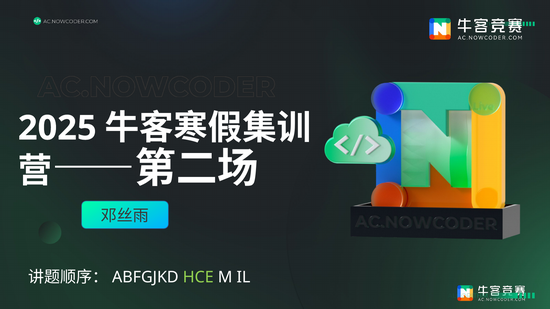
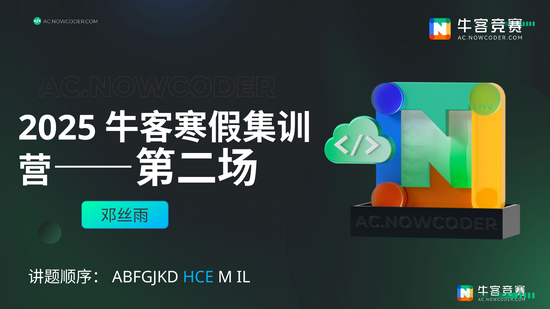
HCE colour: light green -> light blue (198, 277)
